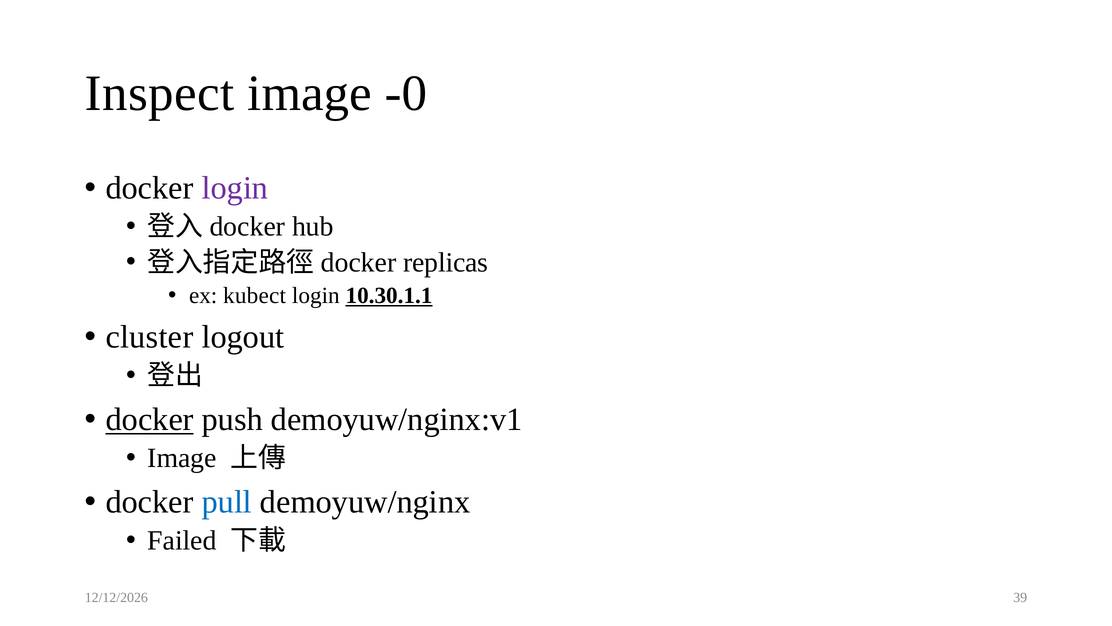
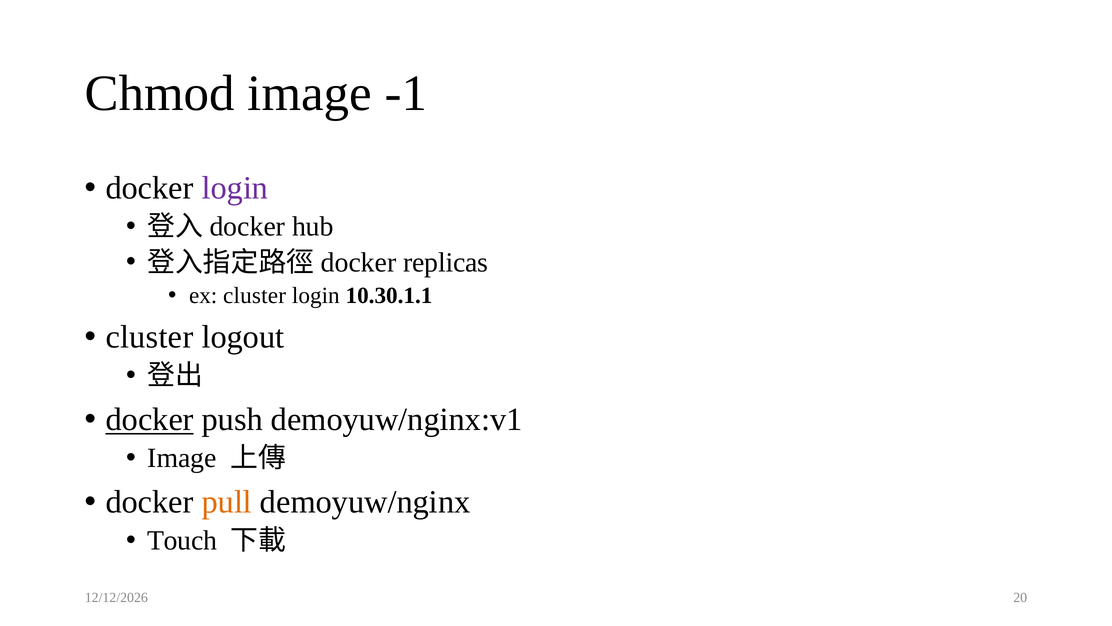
Inspect: Inspect -> Chmod (160, 93)
-0: -0 -> -1 (406, 93)
ex kubect: kubect -> cluster (255, 295)
10.30.1.1 underline: present -> none (389, 295)
pull colour: blue -> orange (227, 502)
Failed: Failed -> Touch (182, 540)
39: 39 -> 20 (1020, 597)
